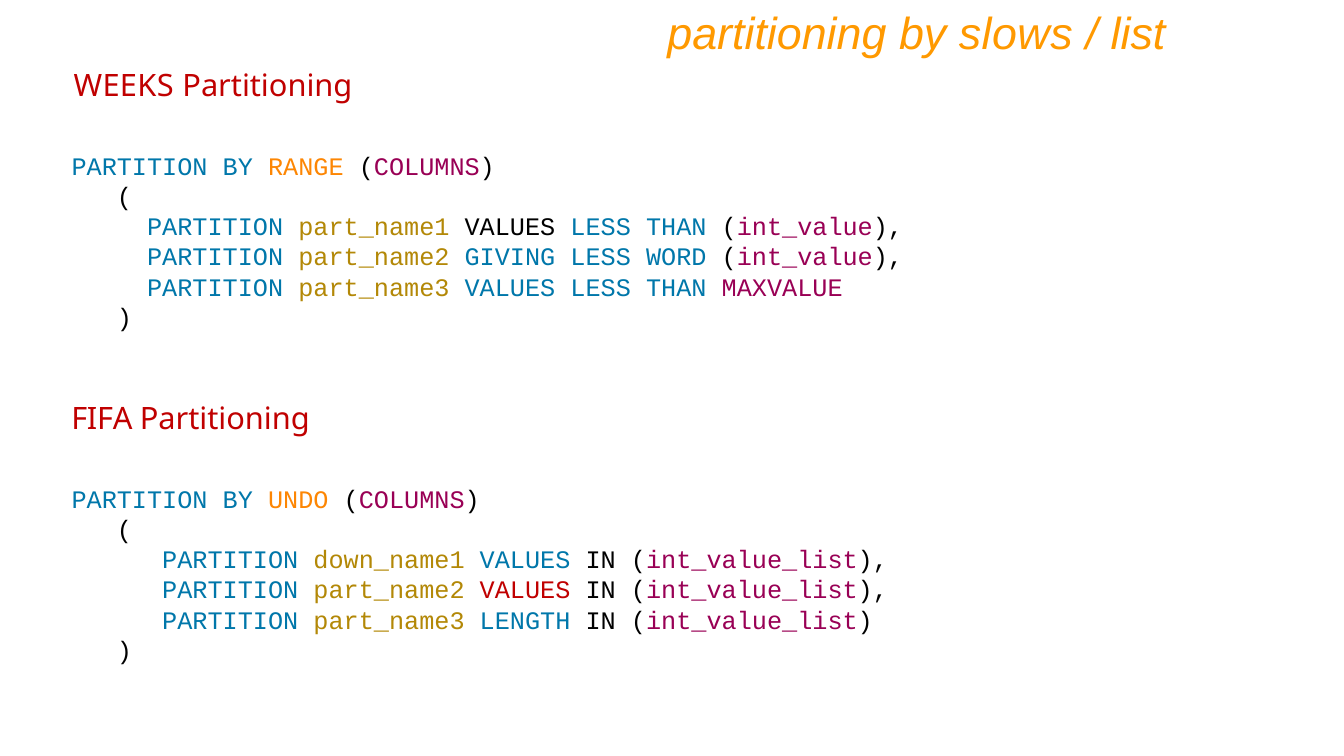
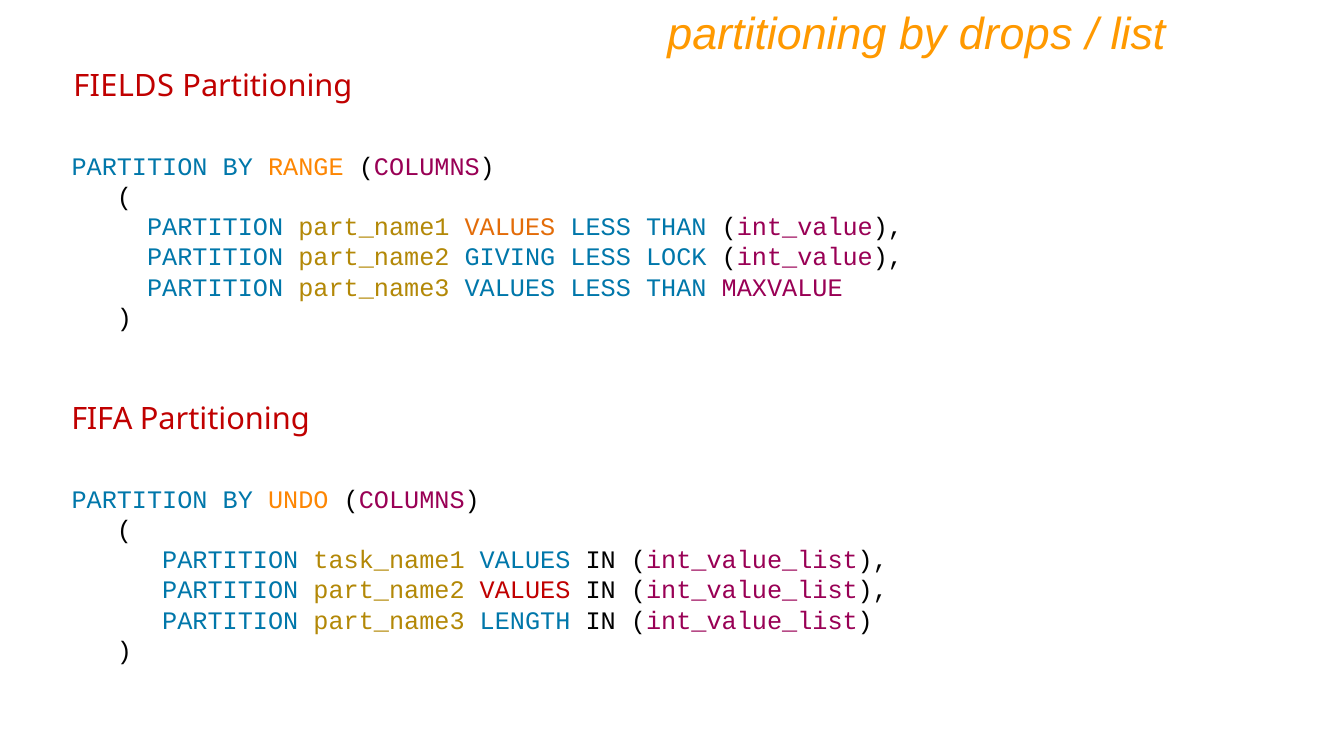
slows: slows -> drops (1016, 35)
WEEKS: WEEKS -> FIELDS (124, 87)
VALUES colour: black -> orange (510, 227)
WORD: WORD -> LOCK (676, 257)
down_name1: down_name1 -> task_name1 (389, 560)
